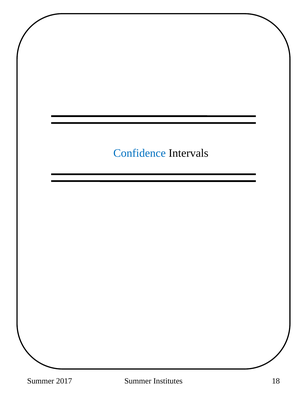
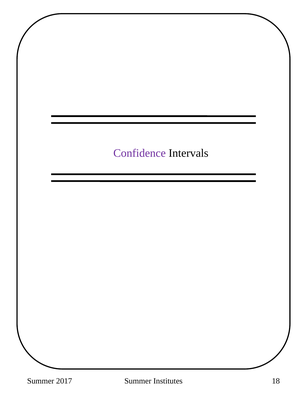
Confidence colour: blue -> purple (140, 153)
